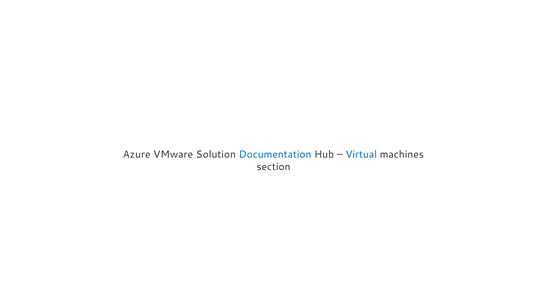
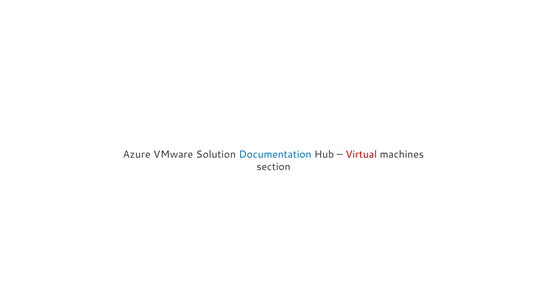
Virtual colour: blue -> red (361, 154)
